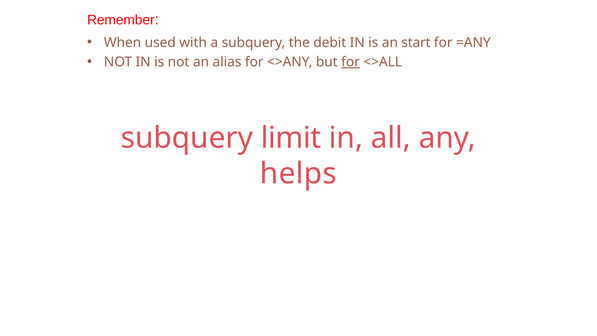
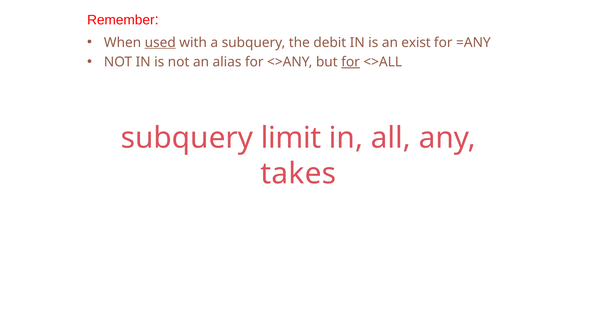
used underline: none -> present (160, 42)
start: start -> exist (416, 42)
helps: helps -> takes (298, 174)
